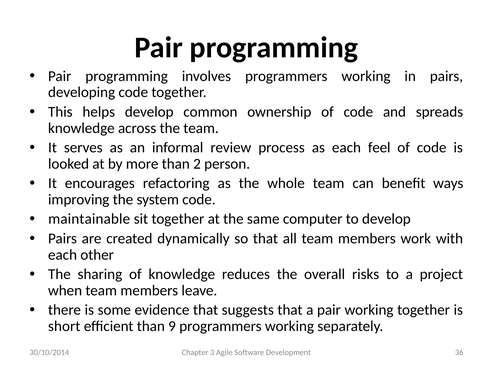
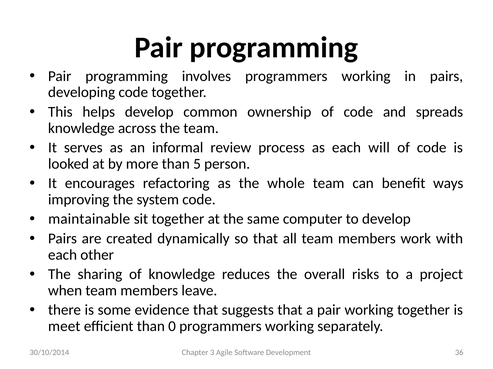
feel: feel -> will (379, 148)
2: 2 -> 5 (197, 164)
short: short -> meet (64, 327)
9: 9 -> 0 (172, 327)
